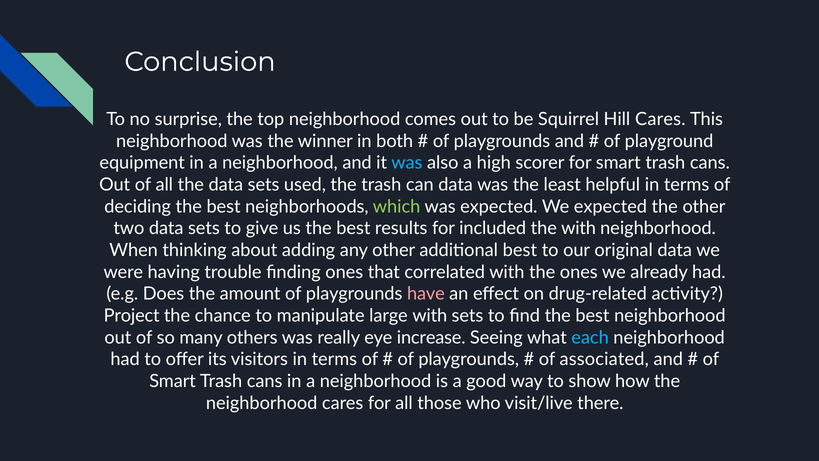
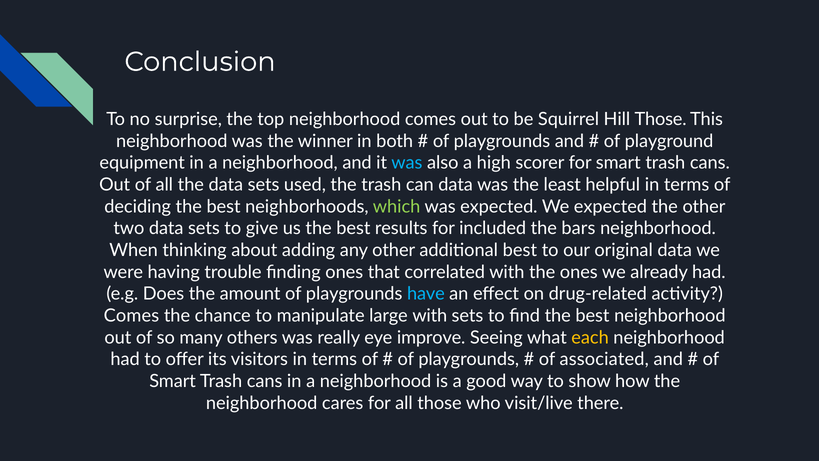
Hill Cares: Cares -> Those (661, 119)
the with: with -> bars (578, 228)
have colour: pink -> light blue (426, 294)
Project: Project -> Comes (131, 316)
increase: increase -> improve (431, 337)
each colour: light blue -> yellow (590, 337)
